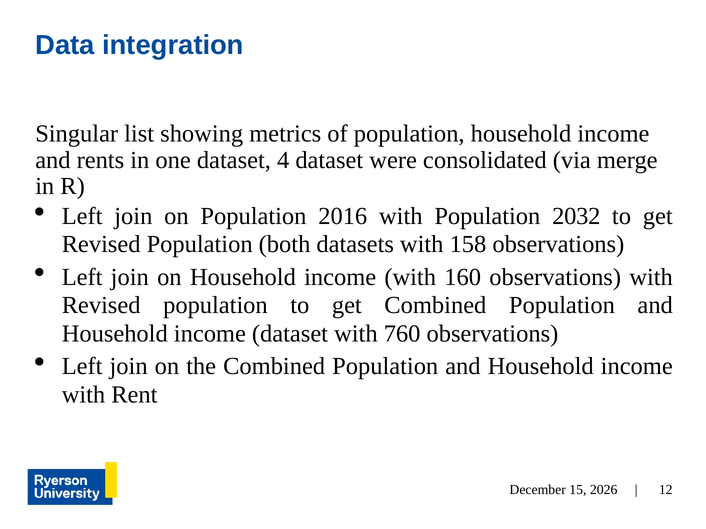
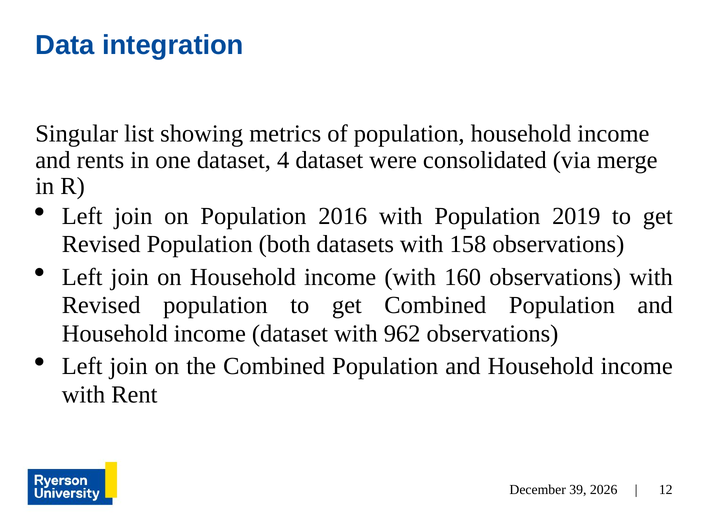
2032: 2032 -> 2019 (576, 216)
760: 760 -> 962 (402, 334)
15: 15 -> 39 (578, 490)
